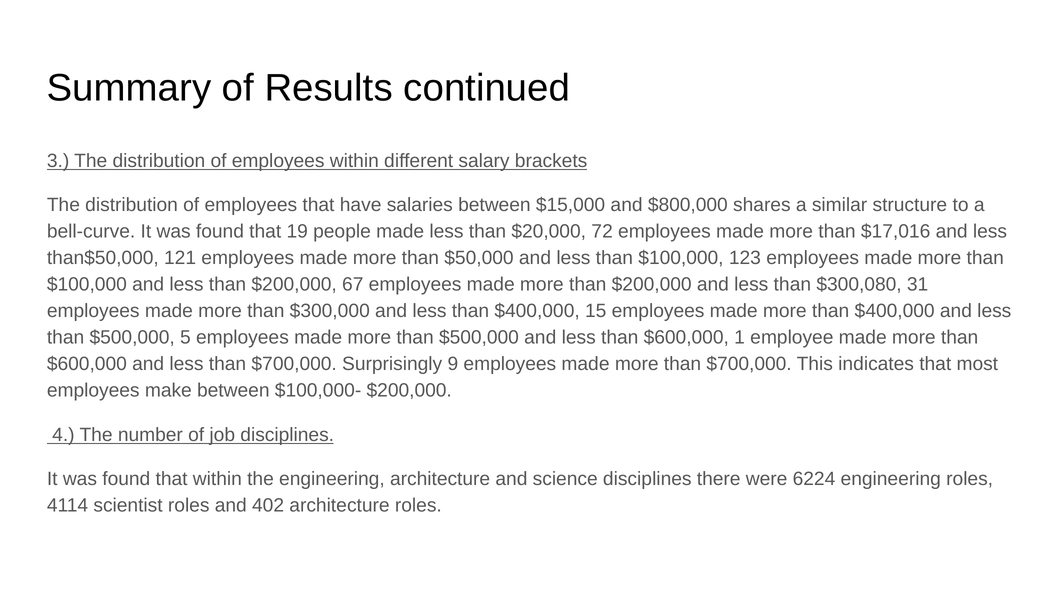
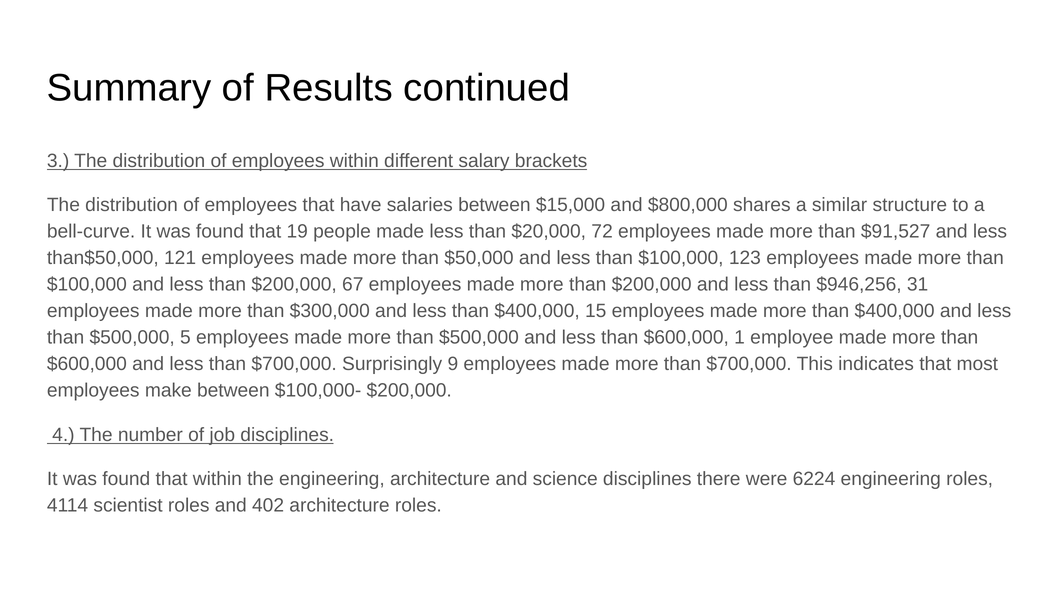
$17,016: $17,016 -> $91,527 (896, 232)
$300,080: $300,080 -> $946,256 (859, 285)
